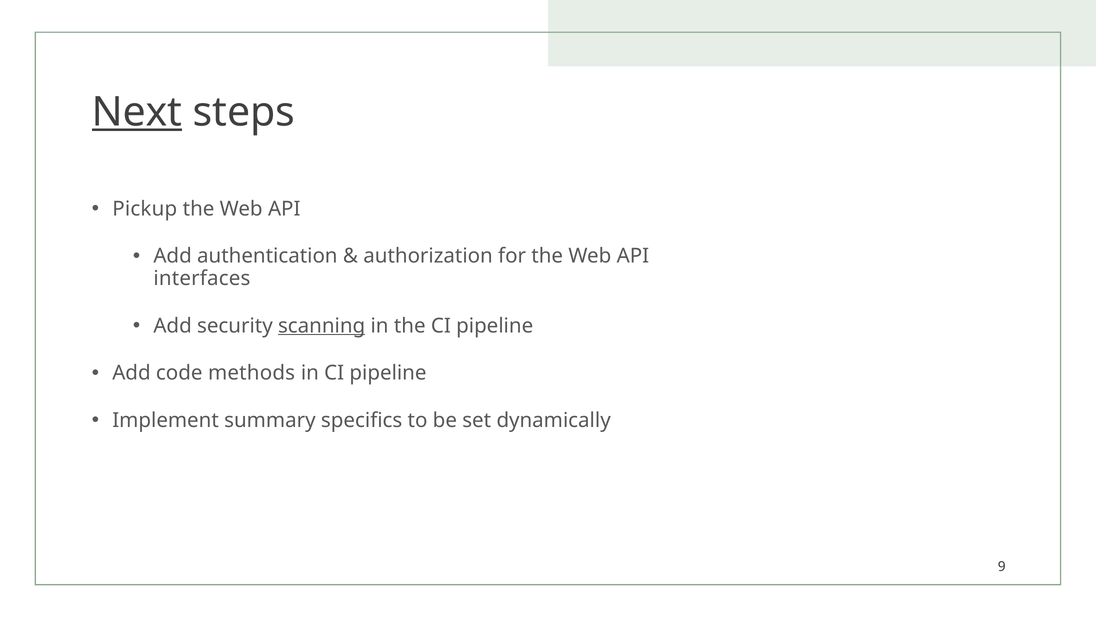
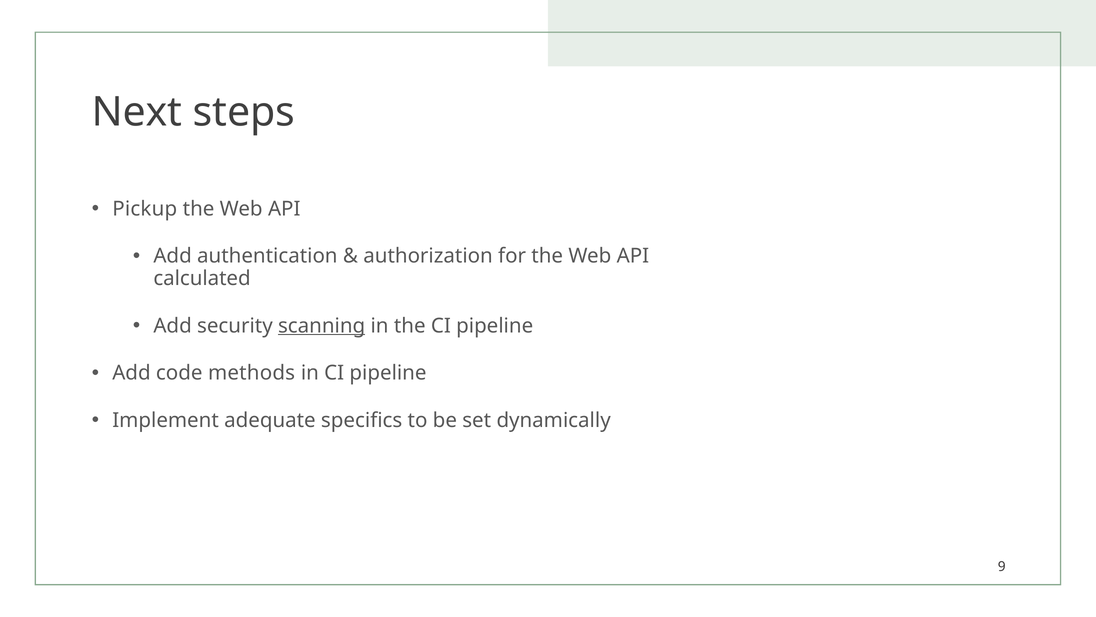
Next underline: present -> none (137, 112)
interfaces: interfaces -> calculated (202, 278)
summary: summary -> adequate (270, 420)
